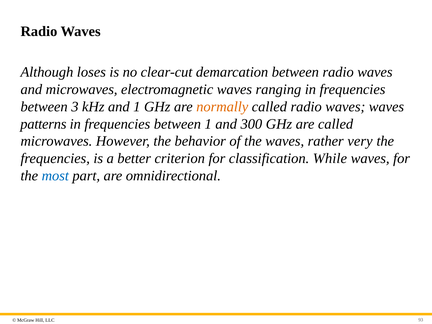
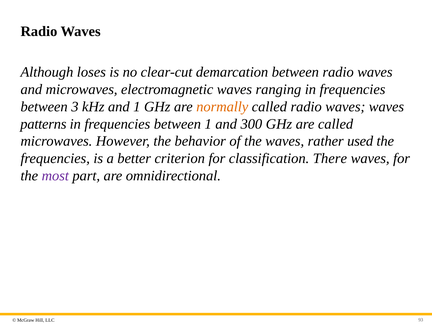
very: very -> used (360, 141)
While: While -> There (330, 159)
most colour: blue -> purple (55, 176)
